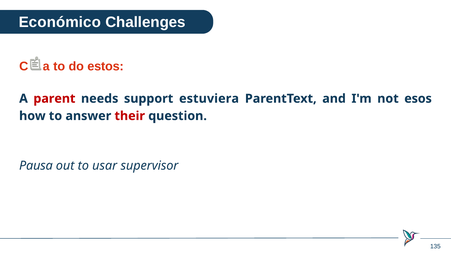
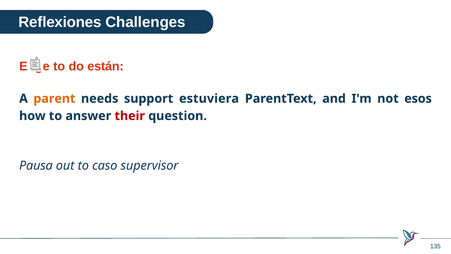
Económico: Económico -> Reflexiones (60, 22)
Casa: Casa -> Elige (34, 66)
estos: estos -> están (106, 66)
parent colour: red -> orange (54, 98)
usar: usar -> caso (105, 165)
